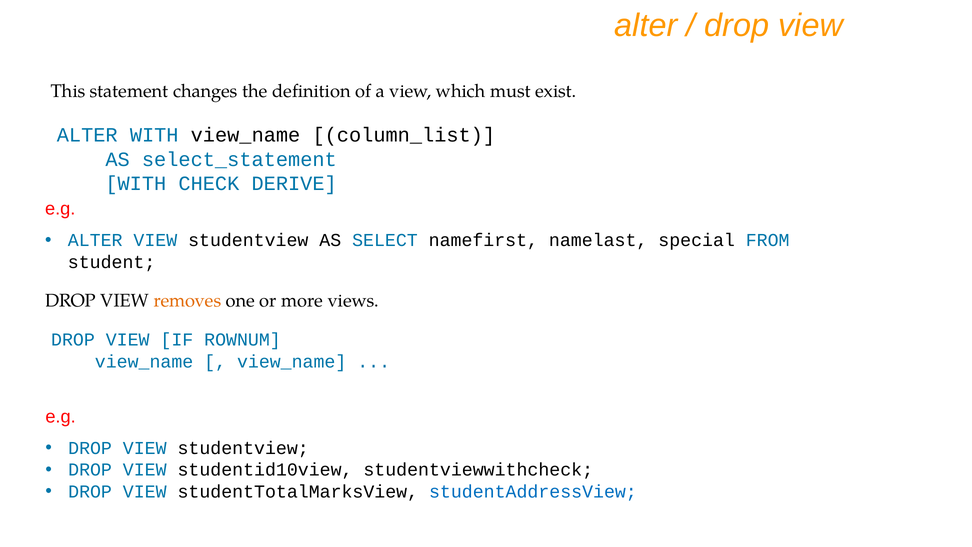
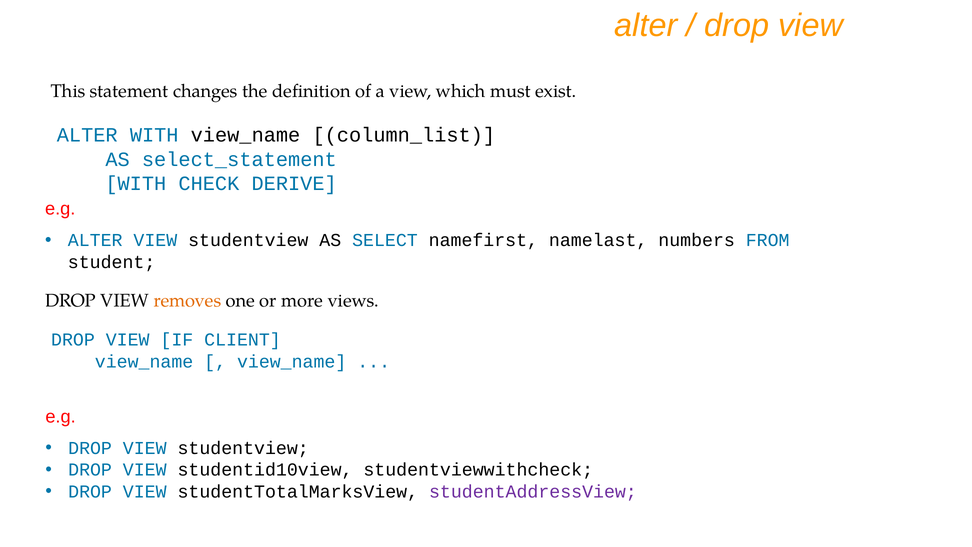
special: special -> numbers (697, 240)
ROWNUM: ROWNUM -> CLIENT (242, 340)
studentAddressView colour: blue -> purple (533, 492)
